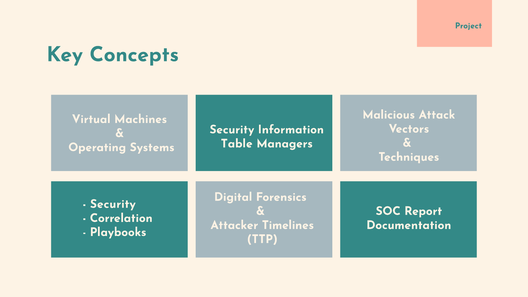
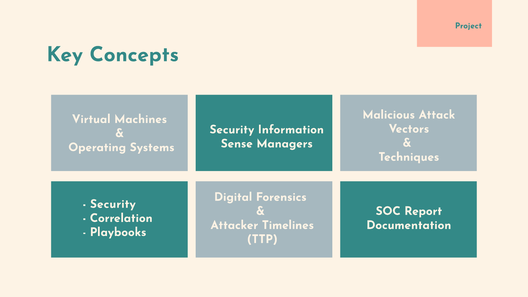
Table: Table -> Sense (237, 144)
